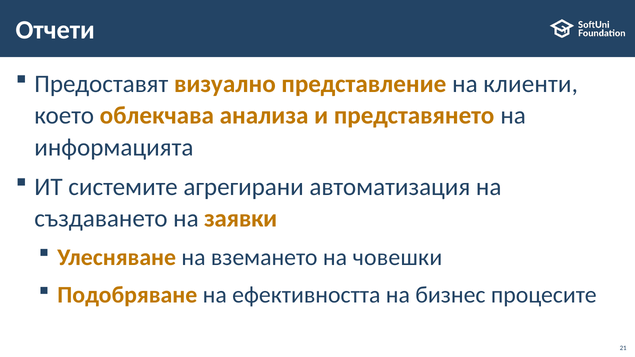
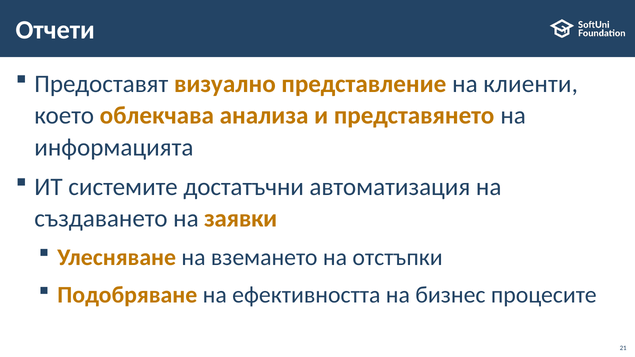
агрегирани: агрегирани -> достатъчни (244, 187)
човешки: човешки -> отстъпки (398, 257)
